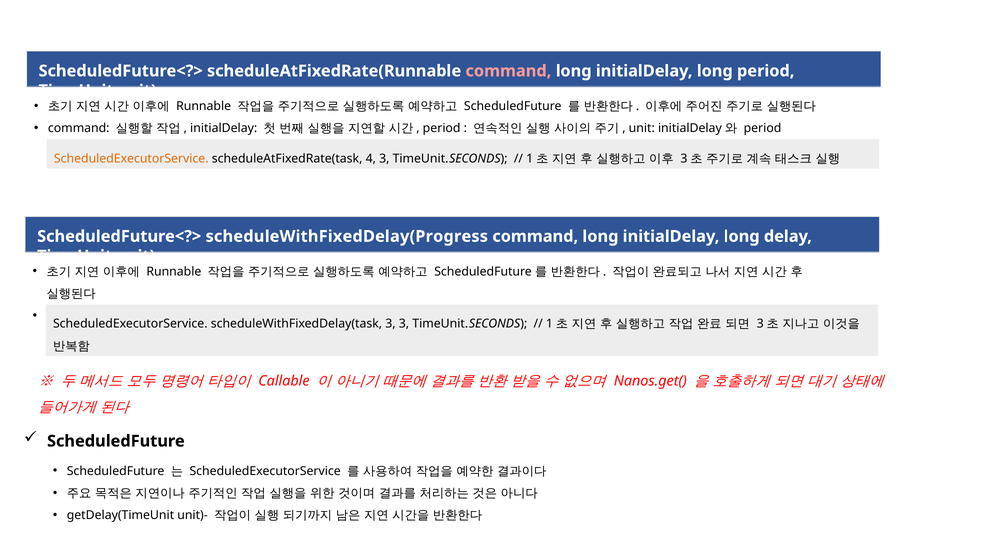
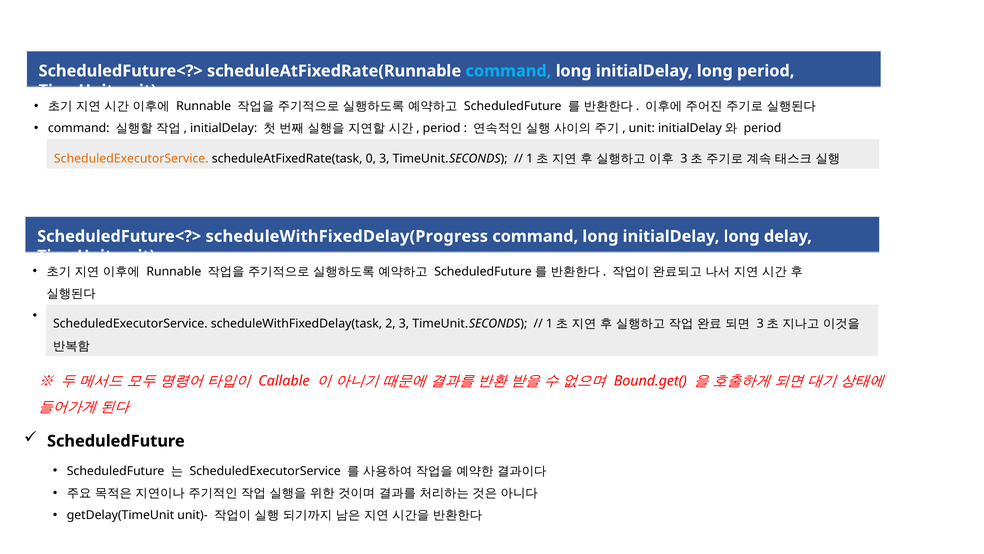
command colour: pink -> light blue (508, 71)
4: 4 -> 0 (371, 158)
scheduleWithFixedDelay(task 3: 3 -> 2 (390, 324)
Nanos.get(: Nanos.get( -> Bound.get( (650, 381)
